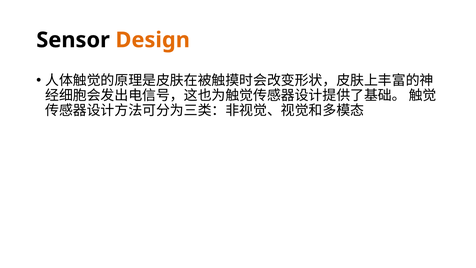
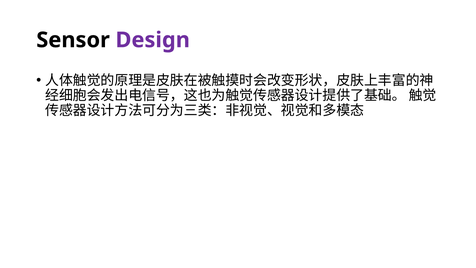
Design colour: orange -> purple (153, 40)
